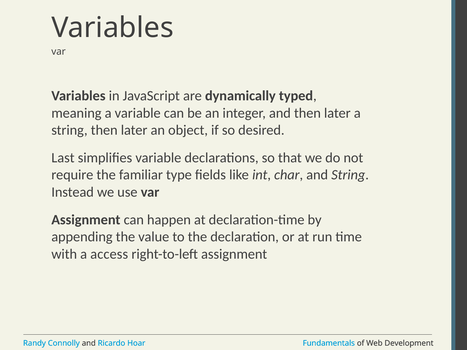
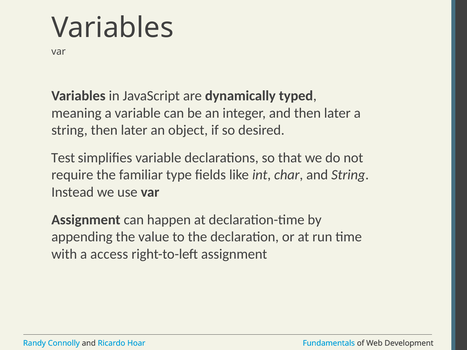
Last: Last -> Test (63, 158)
